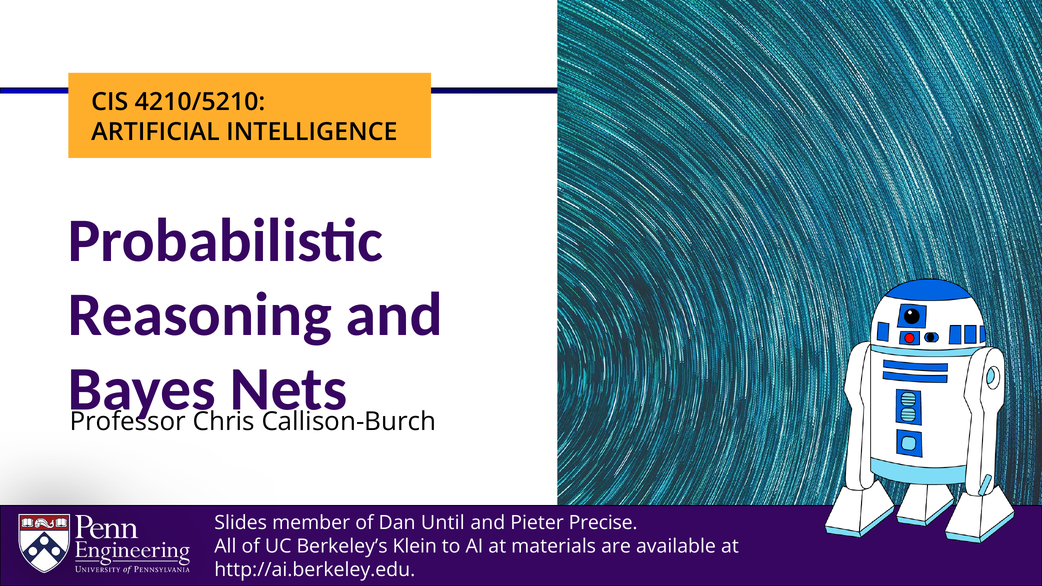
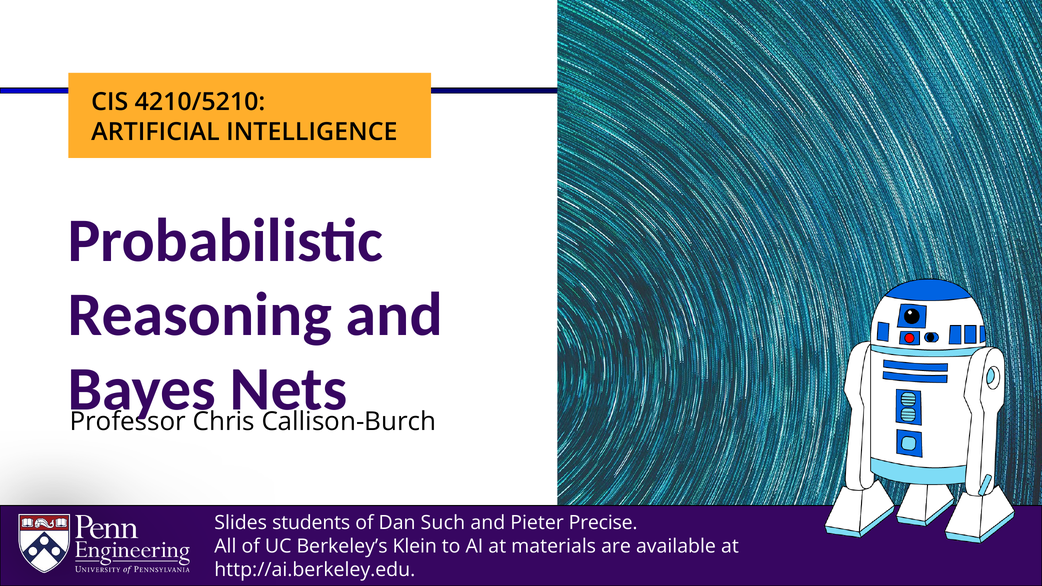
member: member -> students (311, 523)
Until: Until -> Such (443, 523)
